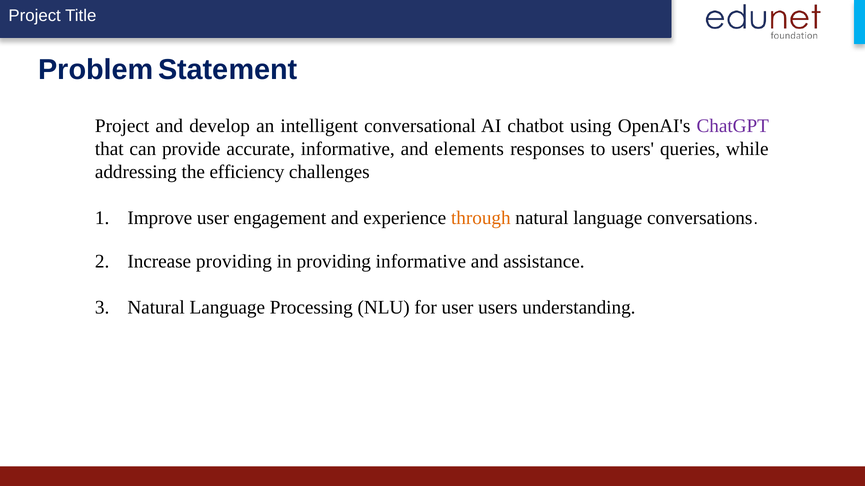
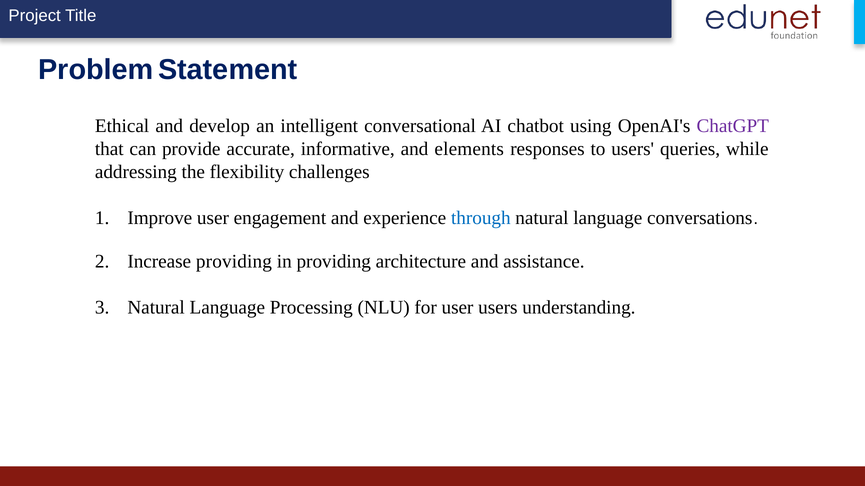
Project: Project -> Ethical (122, 126)
efficiency: efficiency -> flexibility (247, 172)
through colour: orange -> blue (481, 218)
providing informative: informative -> architecture (421, 262)
